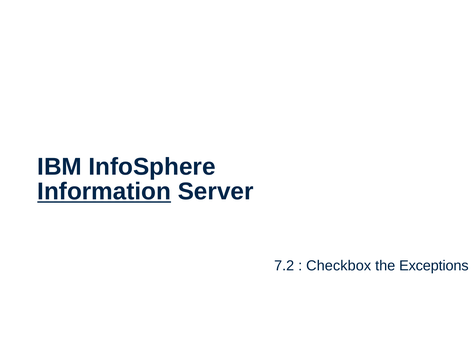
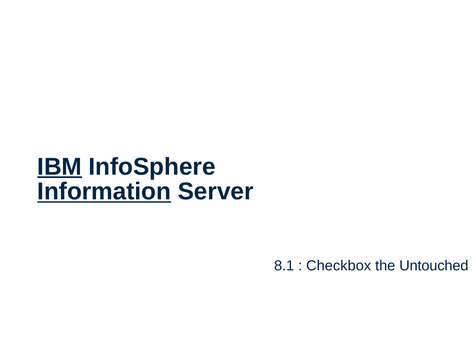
IBM underline: none -> present (60, 167)
7.2: 7.2 -> 8.1 (284, 266)
Exceptions: Exceptions -> Untouched (434, 266)
